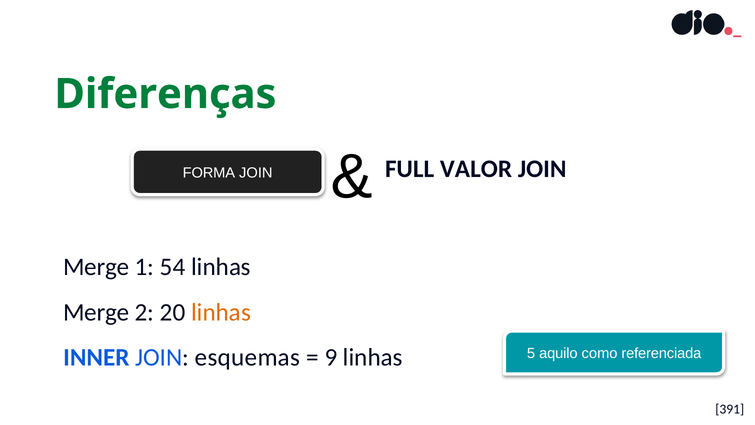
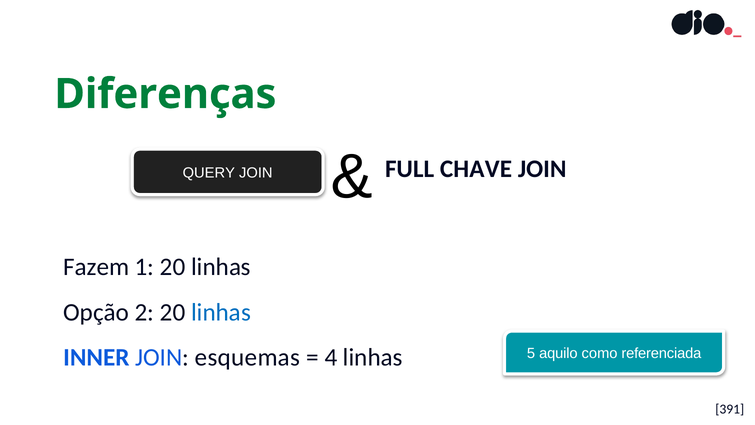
VALOR: VALOR -> CHAVE (476, 169)
FORMA: FORMA -> QUERY (209, 173)
Merge: Merge -> Fazem (96, 267)
1 54: 54 -> 20 (173, 267)
Merge: Merge -> Opção (96, 312)
linhas colour: orange -> blue (221, 312)
9: 9 -> 4 (331, 357)
